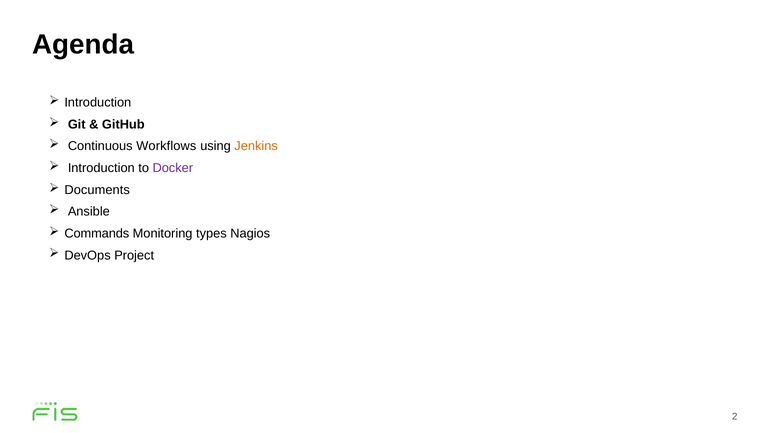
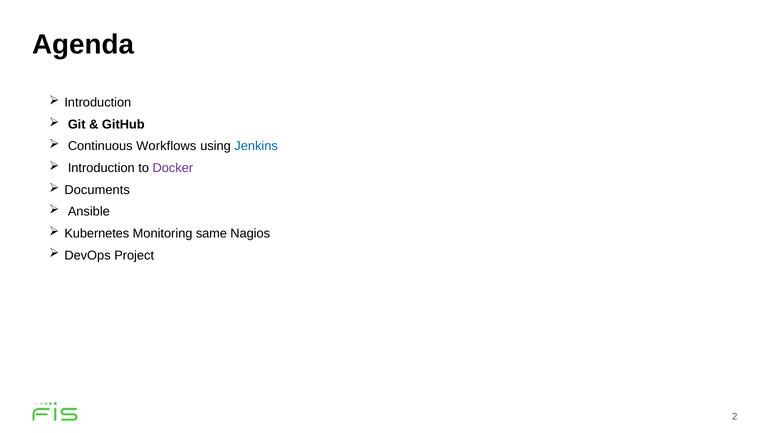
Jenkins colour: orange -> blue (256, 146)
Commands: Commands -> Kubernetes (97, 234)
types: types -> same (211, 234)
